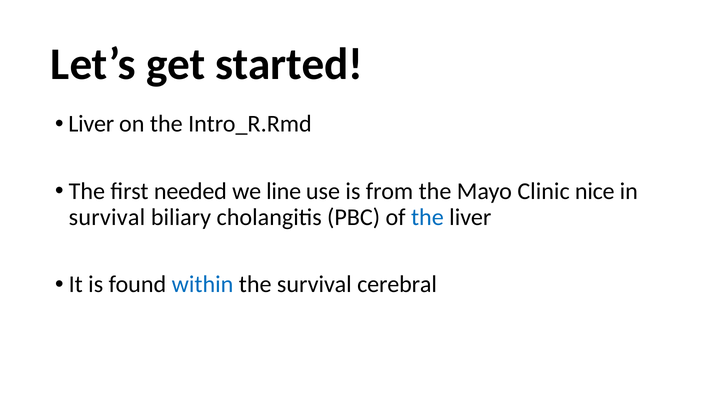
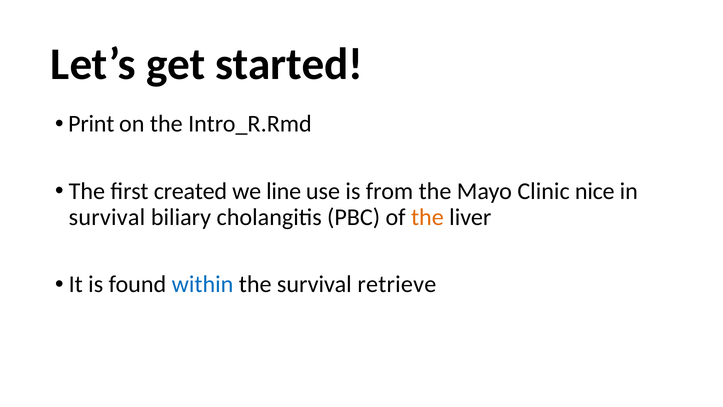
Liver: Liver -> Print (91, 124)
needed: needed -> created (190, 191)
the colour: blue -> orange (427, 217)
cerebral: cerebral -> retrieve (397, 284)
